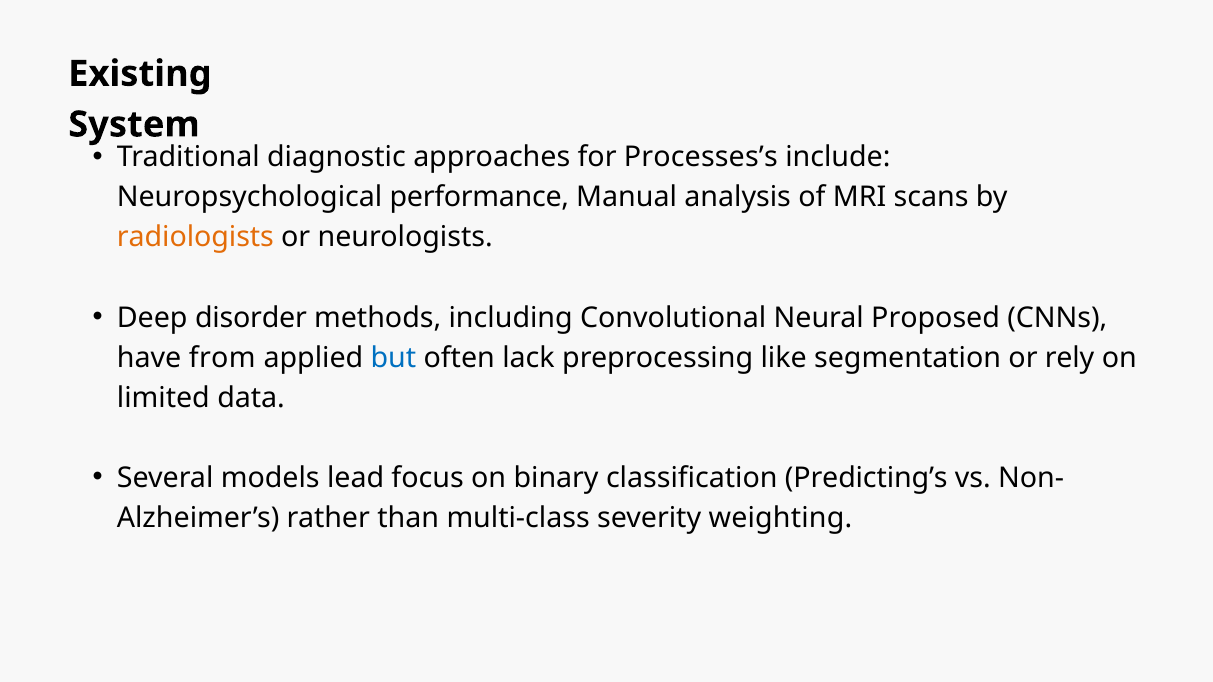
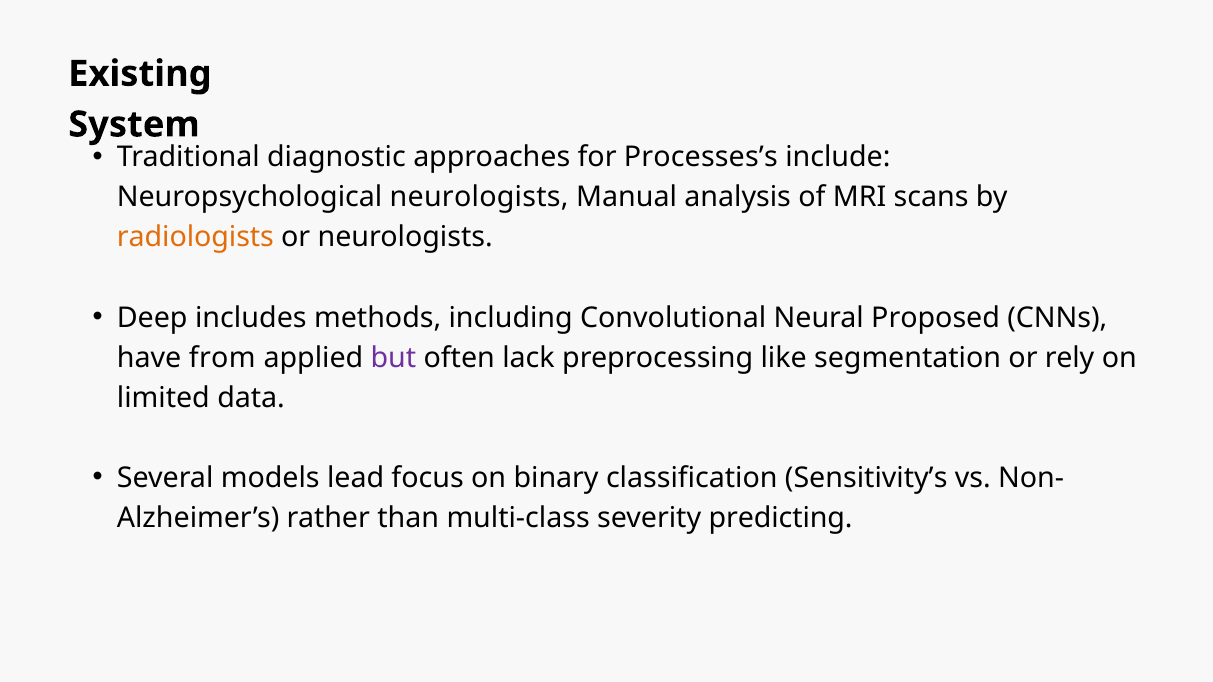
Neuropsychological performance: performance -> neurologists (479, 198)
disorder: disorder -> includes (251, 318)
but colour: blue -> purple (393, 358)
Predicting’s: Predicting’s -> Sensitivity’s (866, 478)
weighting: weighting -> predicting (781, 518)
